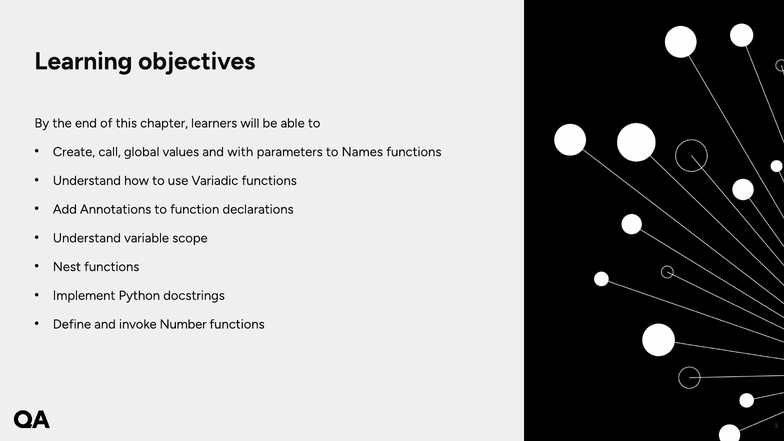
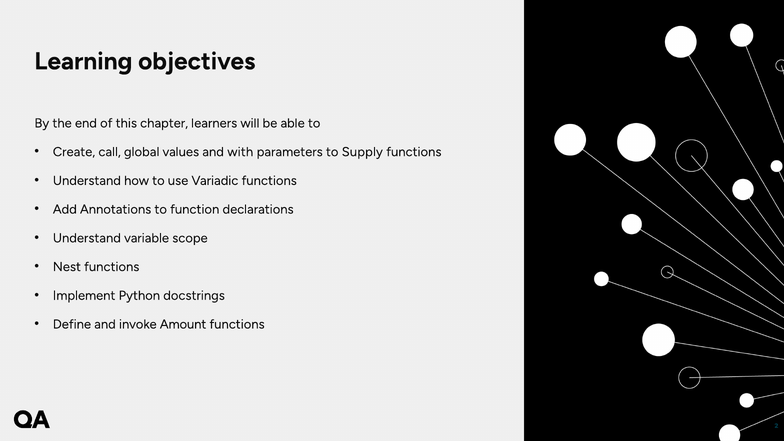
Names: Names -> Supply (362, 152)
Number: Number -> Amount (183, 324)
